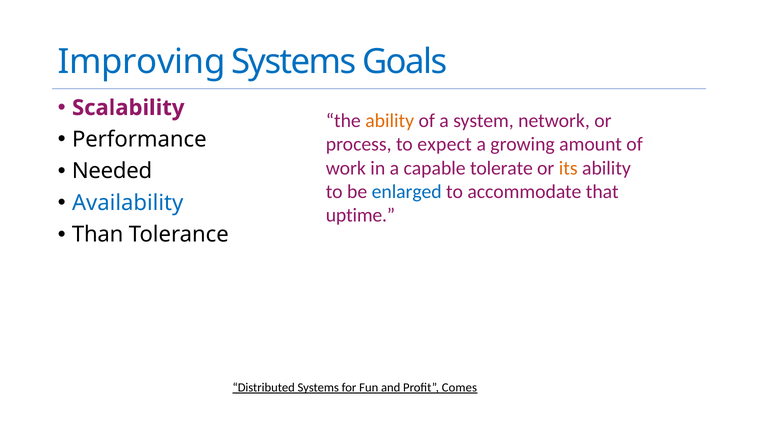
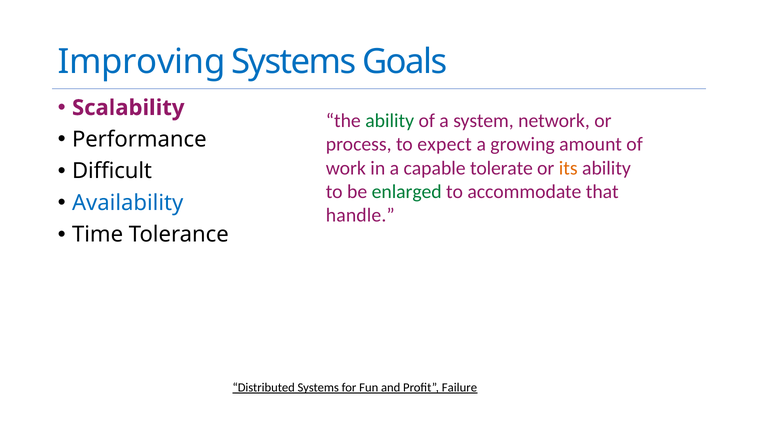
ability colour: orange -> green (390, 121)
Needed: Needed -> Difficult (112, 171)
enlarged colour: blue -> green (407, 192)
uptime: uptime -> handle (360, 216)
Than: Than -> Time (98, 235)
Comes: Comes -> Failure (459, 388)
